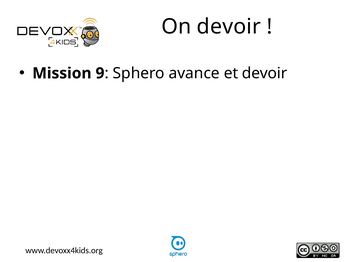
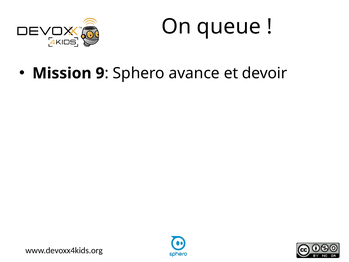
On devoir: devoir -> queue (229, 26)
